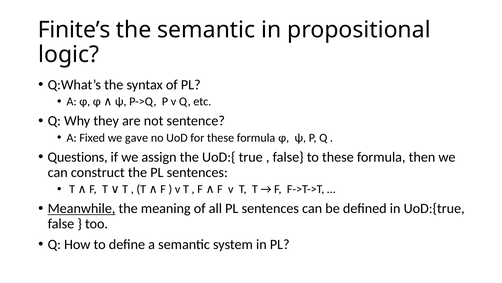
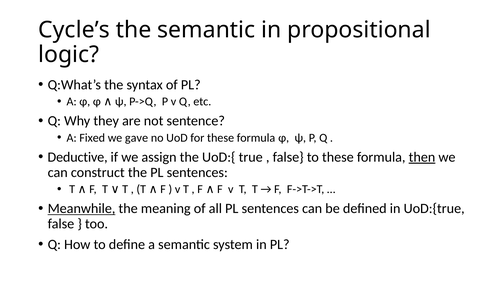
Finite’s: Finite’s -> Cycle’s (74, 30)
Questions: Questions -> Deductive (78, 157)
then underline: none -> present (422, 157)
